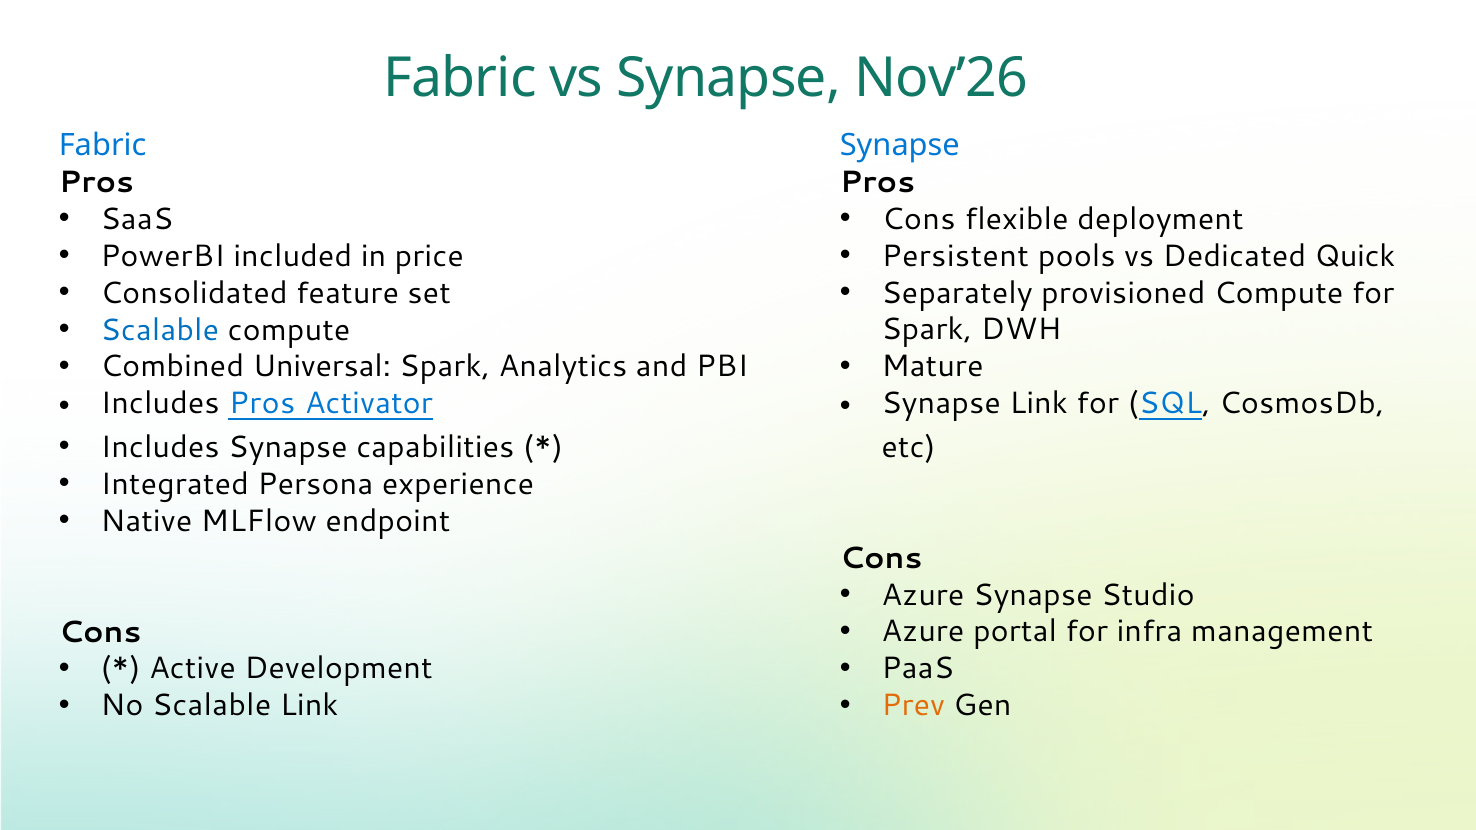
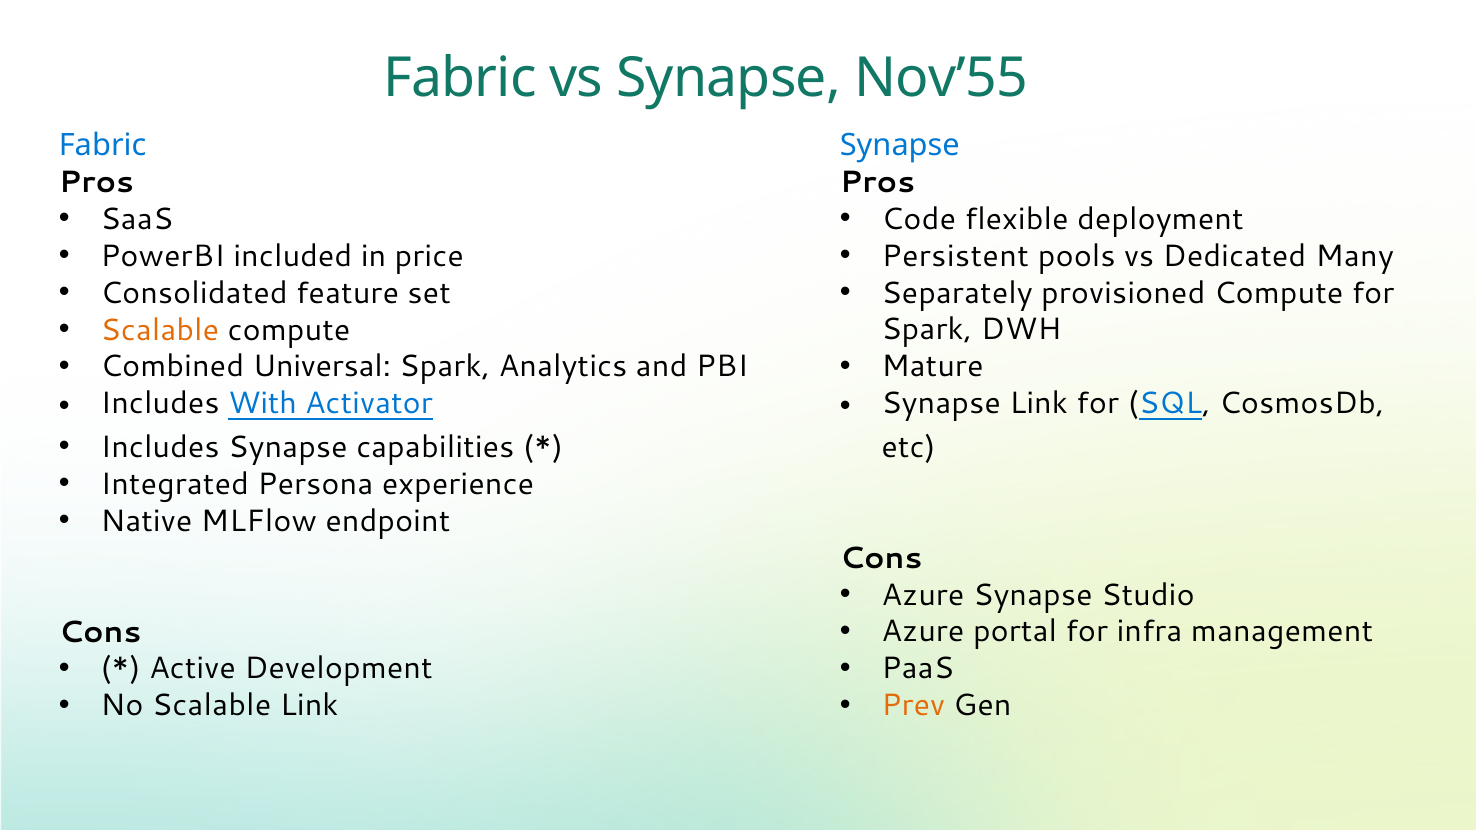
Nov’26: Nov’26 -> Nov’55 (941, 78)
Cons: Cons -> Code (919, 219)
Quick: Quick -> Many (1355, 256)
Scalable colour: blue -> orange (160, 330)
Includes Pros: Pros -> With (263, 404)
